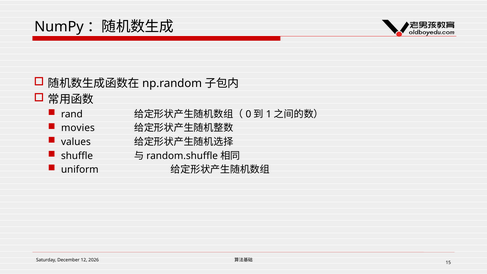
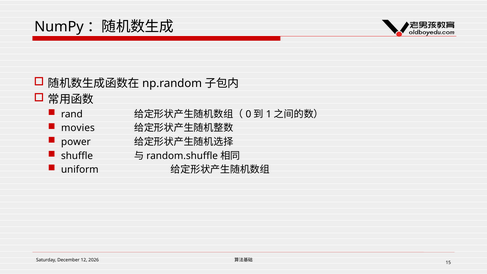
values: values -> power (76, 142)
